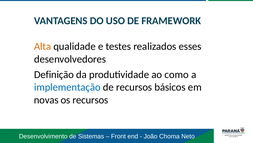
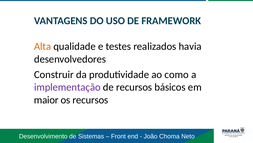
esses: esses -> havia (190, 46)
Definição: Definição -> Construir (54, 74)
implementação colour: blue -> purple (67, 87)
novas: novas -> maior (46, 99)
